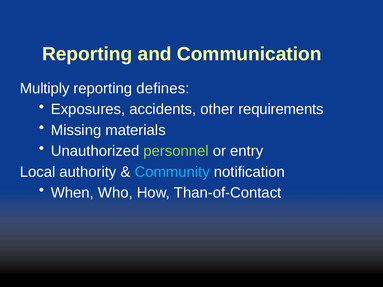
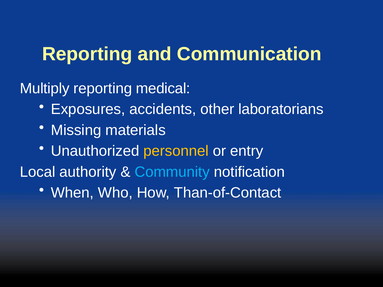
defines: defines -> medical (163, 89)
requirements: requirements -> laboratorians (281, 109)
personnel colour: light green -> yellow (176, 151)
